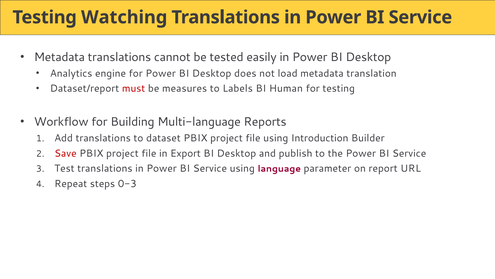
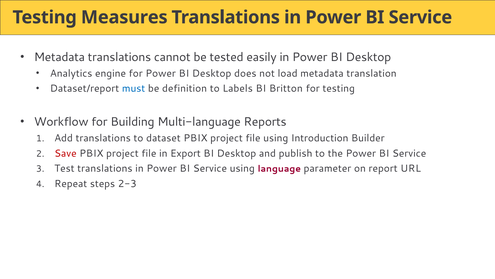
Watching: Watching -> Measures (124, 17)
must colour: red -> blue (134, 88)
measures: measures -> definition (185, 88)
Human: Human -> Britton (286, 88)
0-3: 0-3 -> 2-3 (127, 183)
